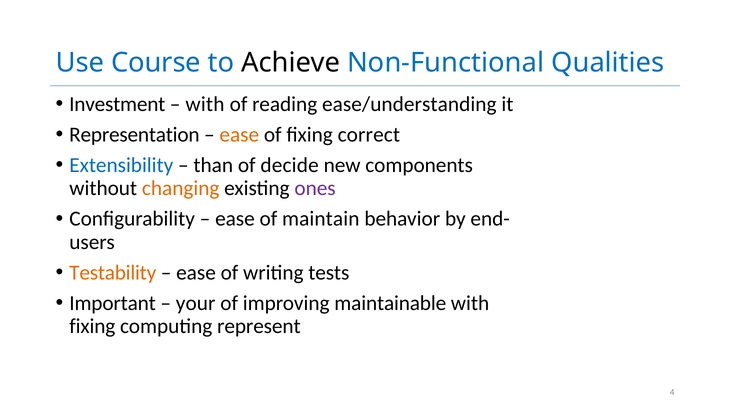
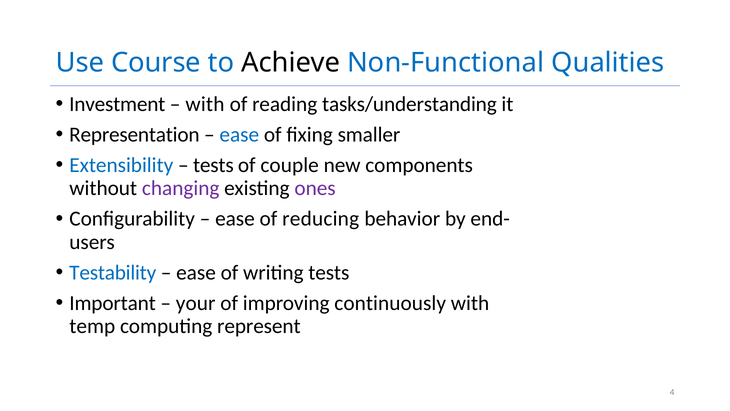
ease/understanding: ease/understanding -> tasks/understanding (409, 104)
ease colour: orange -> blue (239, 135)
correct: correct -> smaller (369, 135)
than: than -> tests (213, 165)
decide: decide -> couple (290, 165)
changing colour: orange -> purple (181, 188)
maintain: maintain -> reducing (321, 219)
Testability colour: orange -> blue (113, 272)
maintainable: maintainable -> continuously (390, 303)
fixing: fixing -> temp (92, 326)
